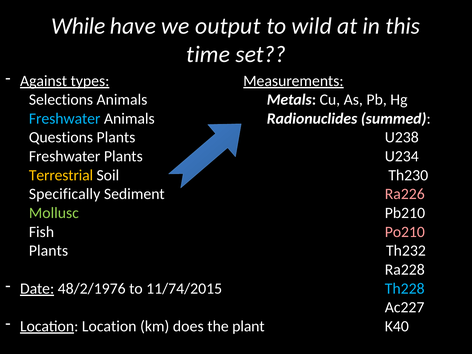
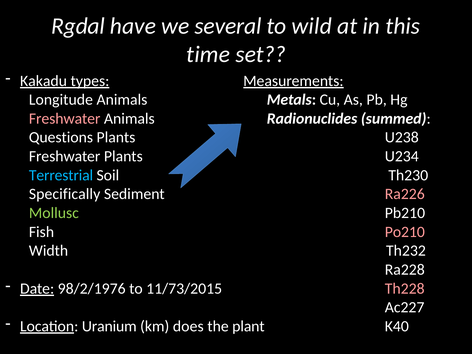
While: While -> Rgdal (78, 26)
output: output -> several (228, 26)
Against: Against -> Kakadu (44, 81)
Selections: Selections -> Longitude (61, 100)
Freshwater colour: light blue -> pink (65, 119)
Terrestrial colour: yellow -> light blue (61, 175)
Plants: Plants -> Width (49, 251)
48/2/1976: 48/2/1976 -> 98/2/1976 (92, 289)
11/74/2015: 11/74/2015 -> 11/73/2015 (184, 289)
Th228 colour: light blue -> pink (405, 289)
Location Location: Location -> Uranium (109, 326)
